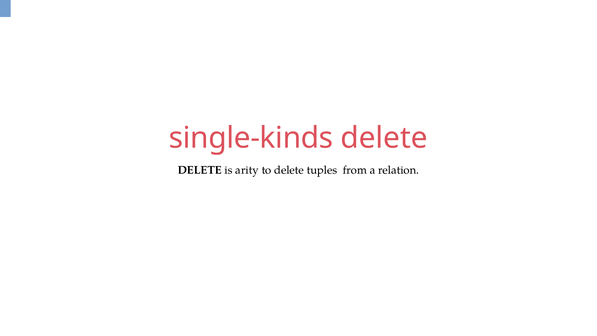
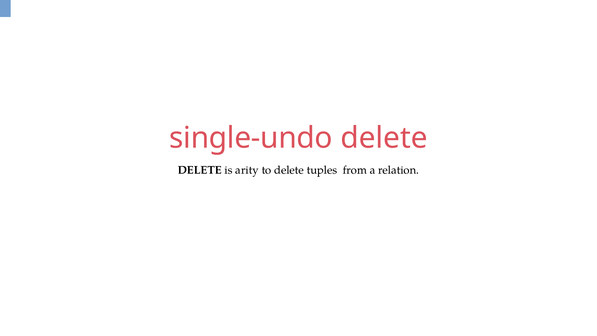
single-kinds: single-kinds -> single-undo (251, 138)
